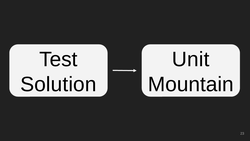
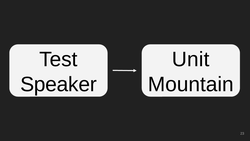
Solution: Solution -> Speaker (59, 84)
